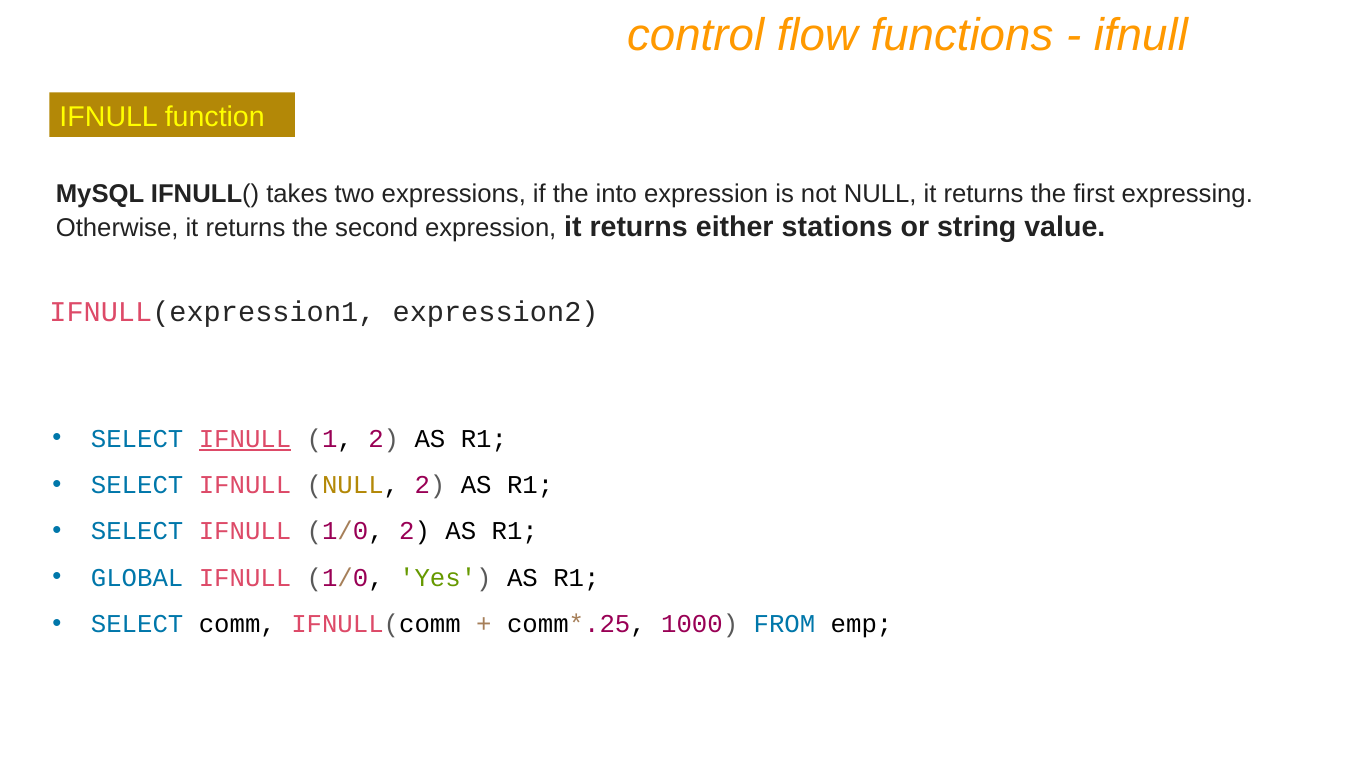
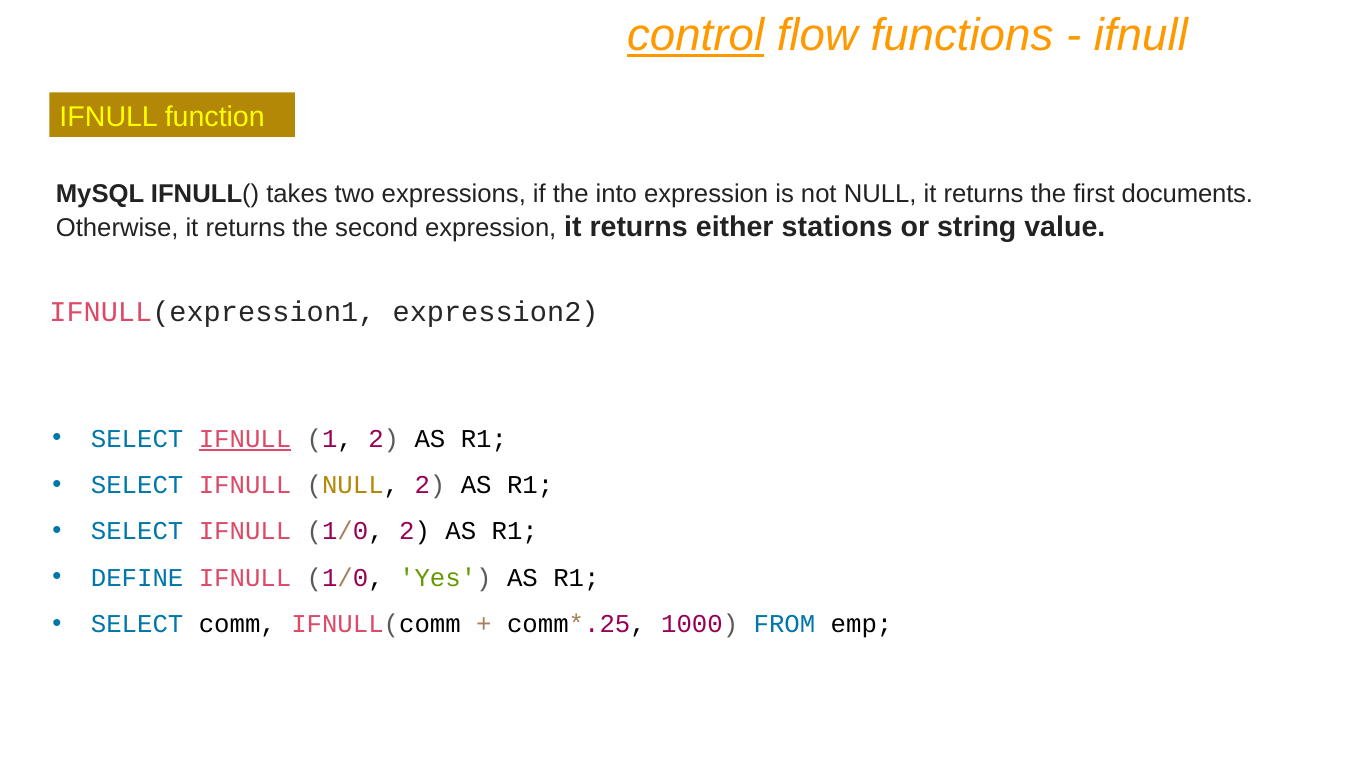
control underline: none -> present (696, 36)
expressing: expressing -> documents (1187, 194)
GLOBAL: GLOBAL -> DEFINE (137, 577)
